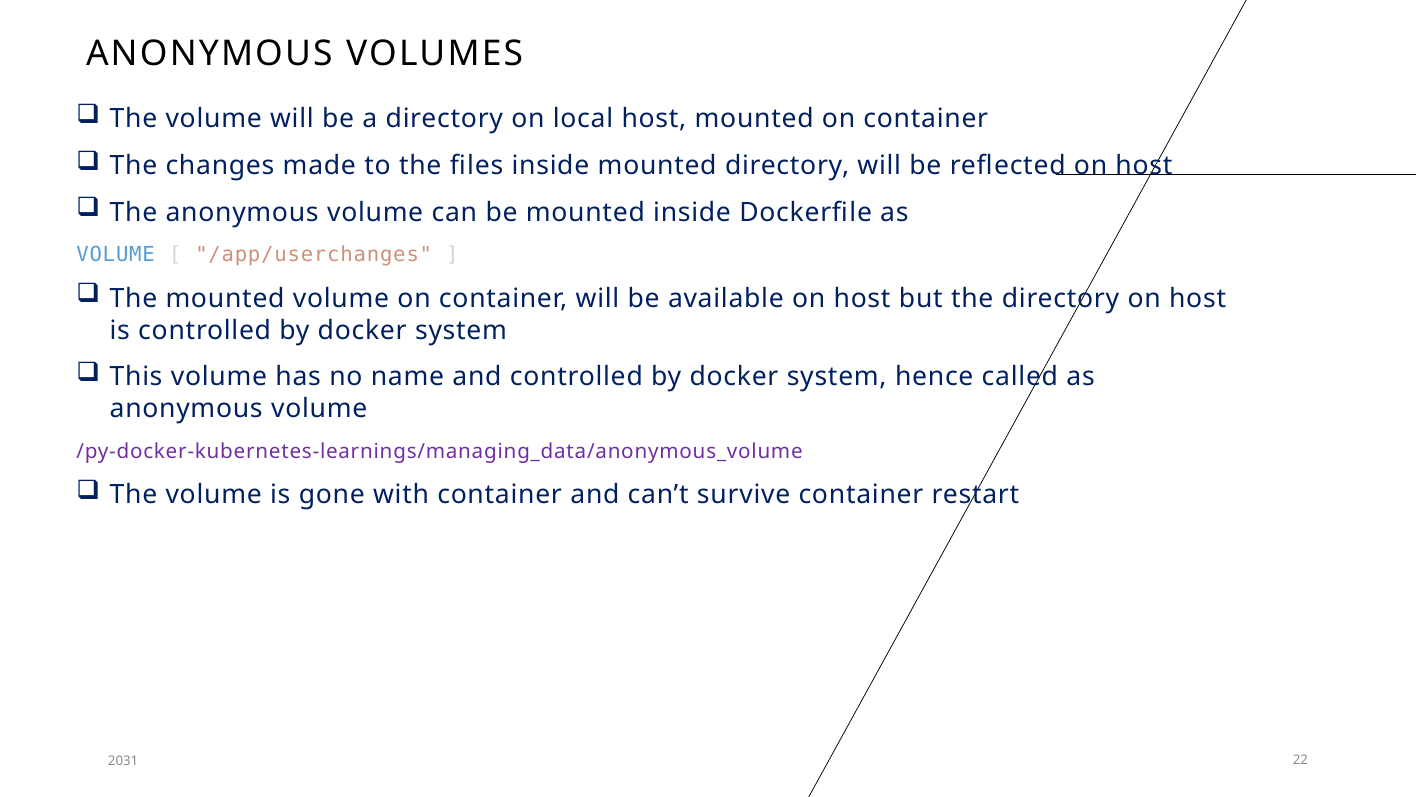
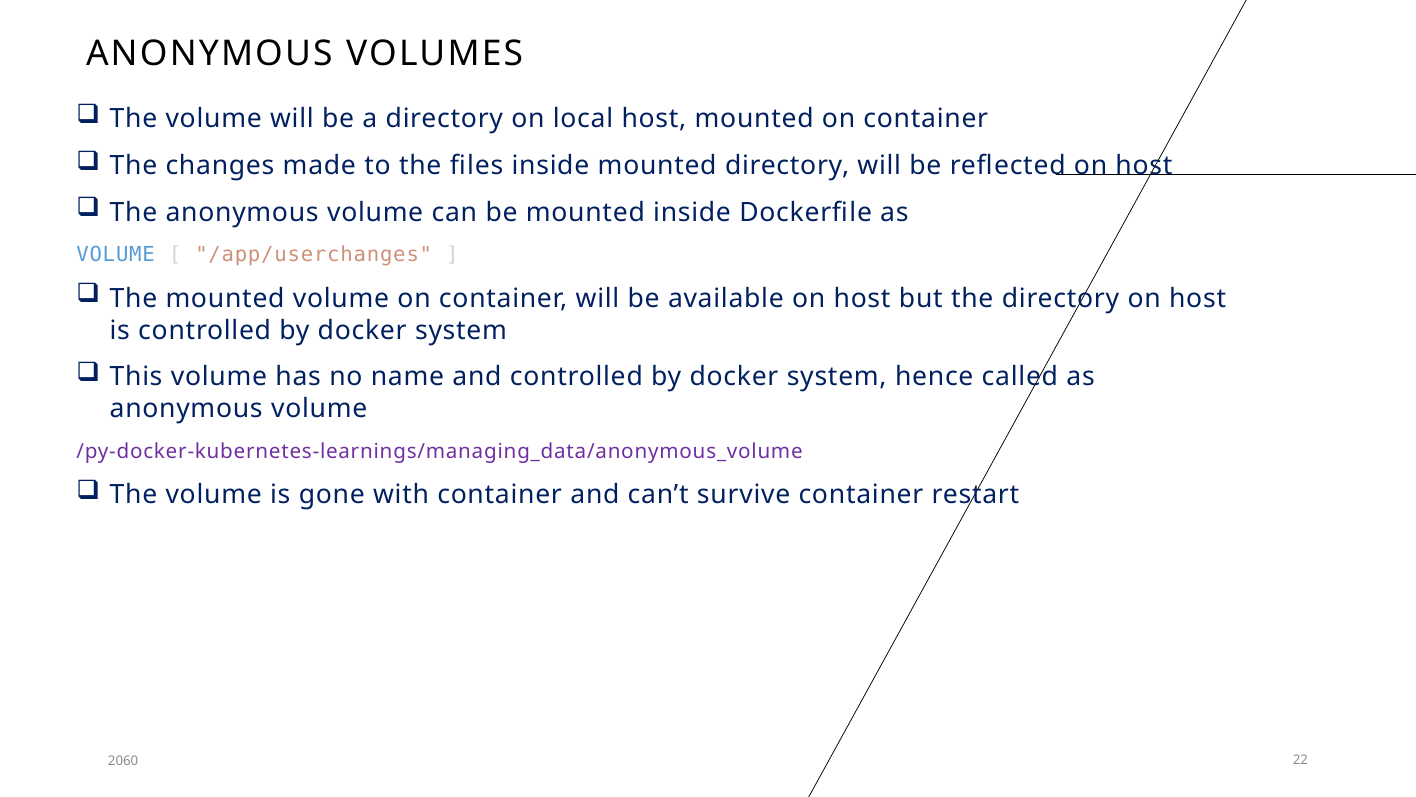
2031: 2031 -> 2060 (123, 760)
